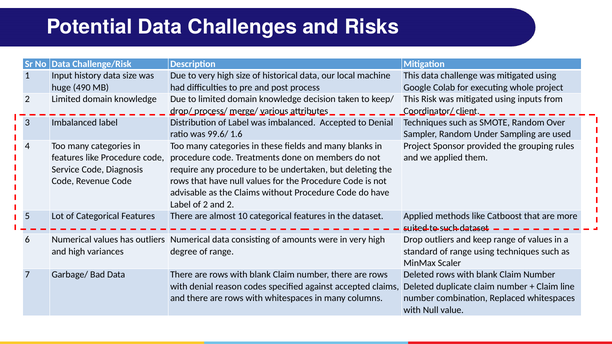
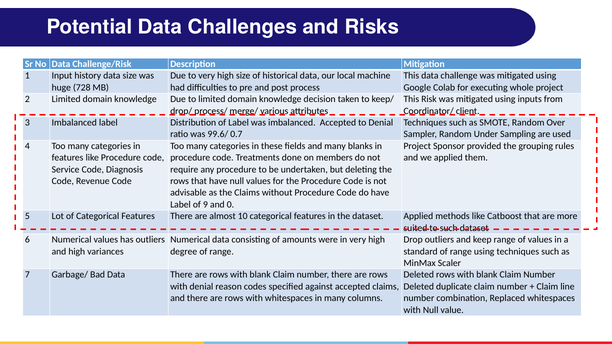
490: 490 -> 728 (82, 88)
1.6: 1.6 -> 0.7 (236, 134)
of 2: 2 -> 9 (205, 205)
and 2: 2 -> 0 (230, 205)
